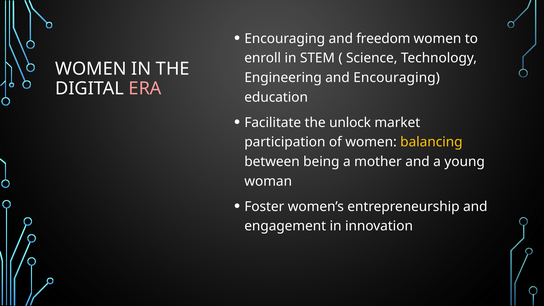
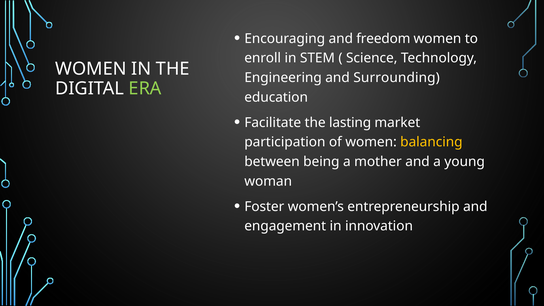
and Encouraging: Encouraging -> Surrounding (397, 78)
ERA colour: pink -> light green (145, 88)
unlock: unlock -> lasting (350, 123)
